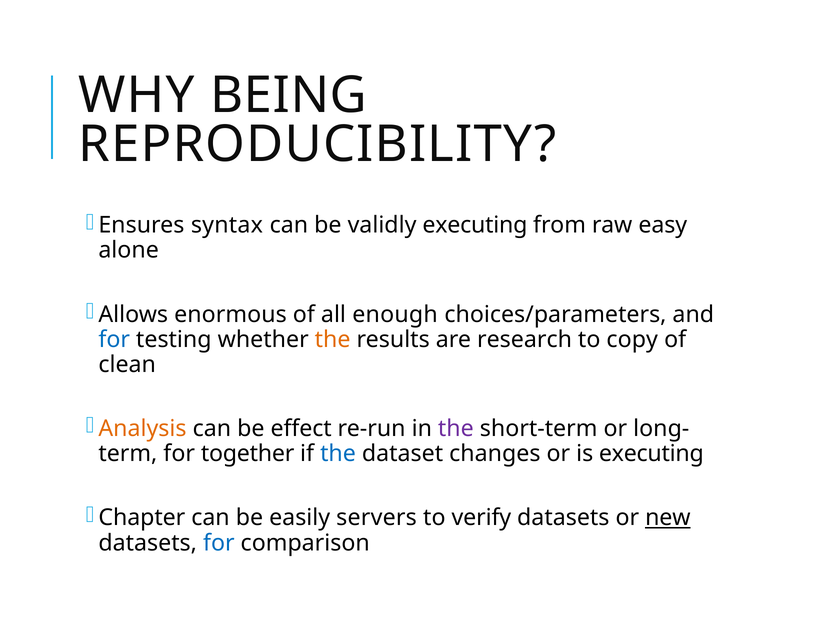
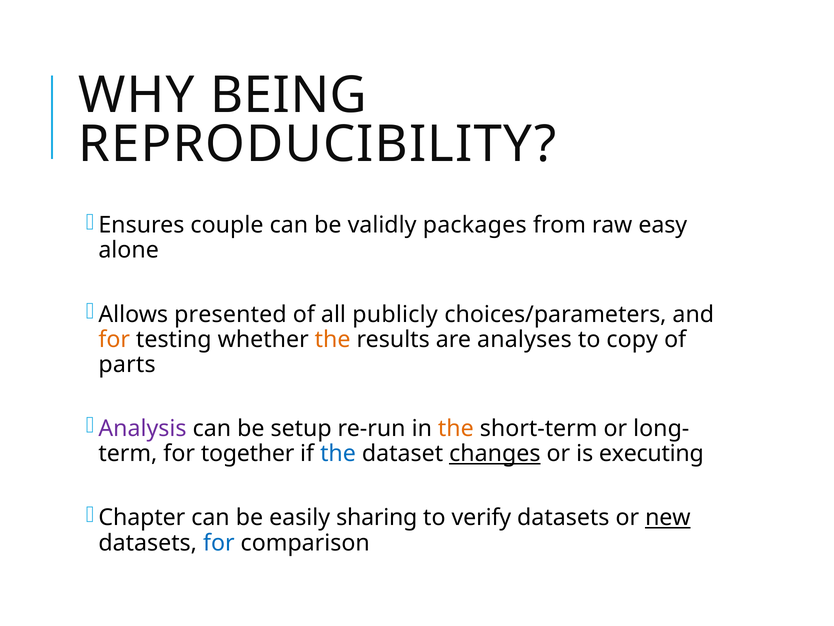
syntax: syntax -> couple (227, 225)
validly executing: executing -> packages (475, 225)
enormous: enormous -> presented (230, 314)
enough: enough -> publicly (395, 314)
for colour: blue -> orange (114, 339)
research: research -> analyses (524, 339)
clean: clean -> parts (127, 364)
Analysis colour: orange -> purple (142, 428)
effect: effect -> setup (301, 428)
the colour: purple -> orange (456, 428)
changes underline: none -> present (495, 453)
servers: servers -> sharing (377, 517)
